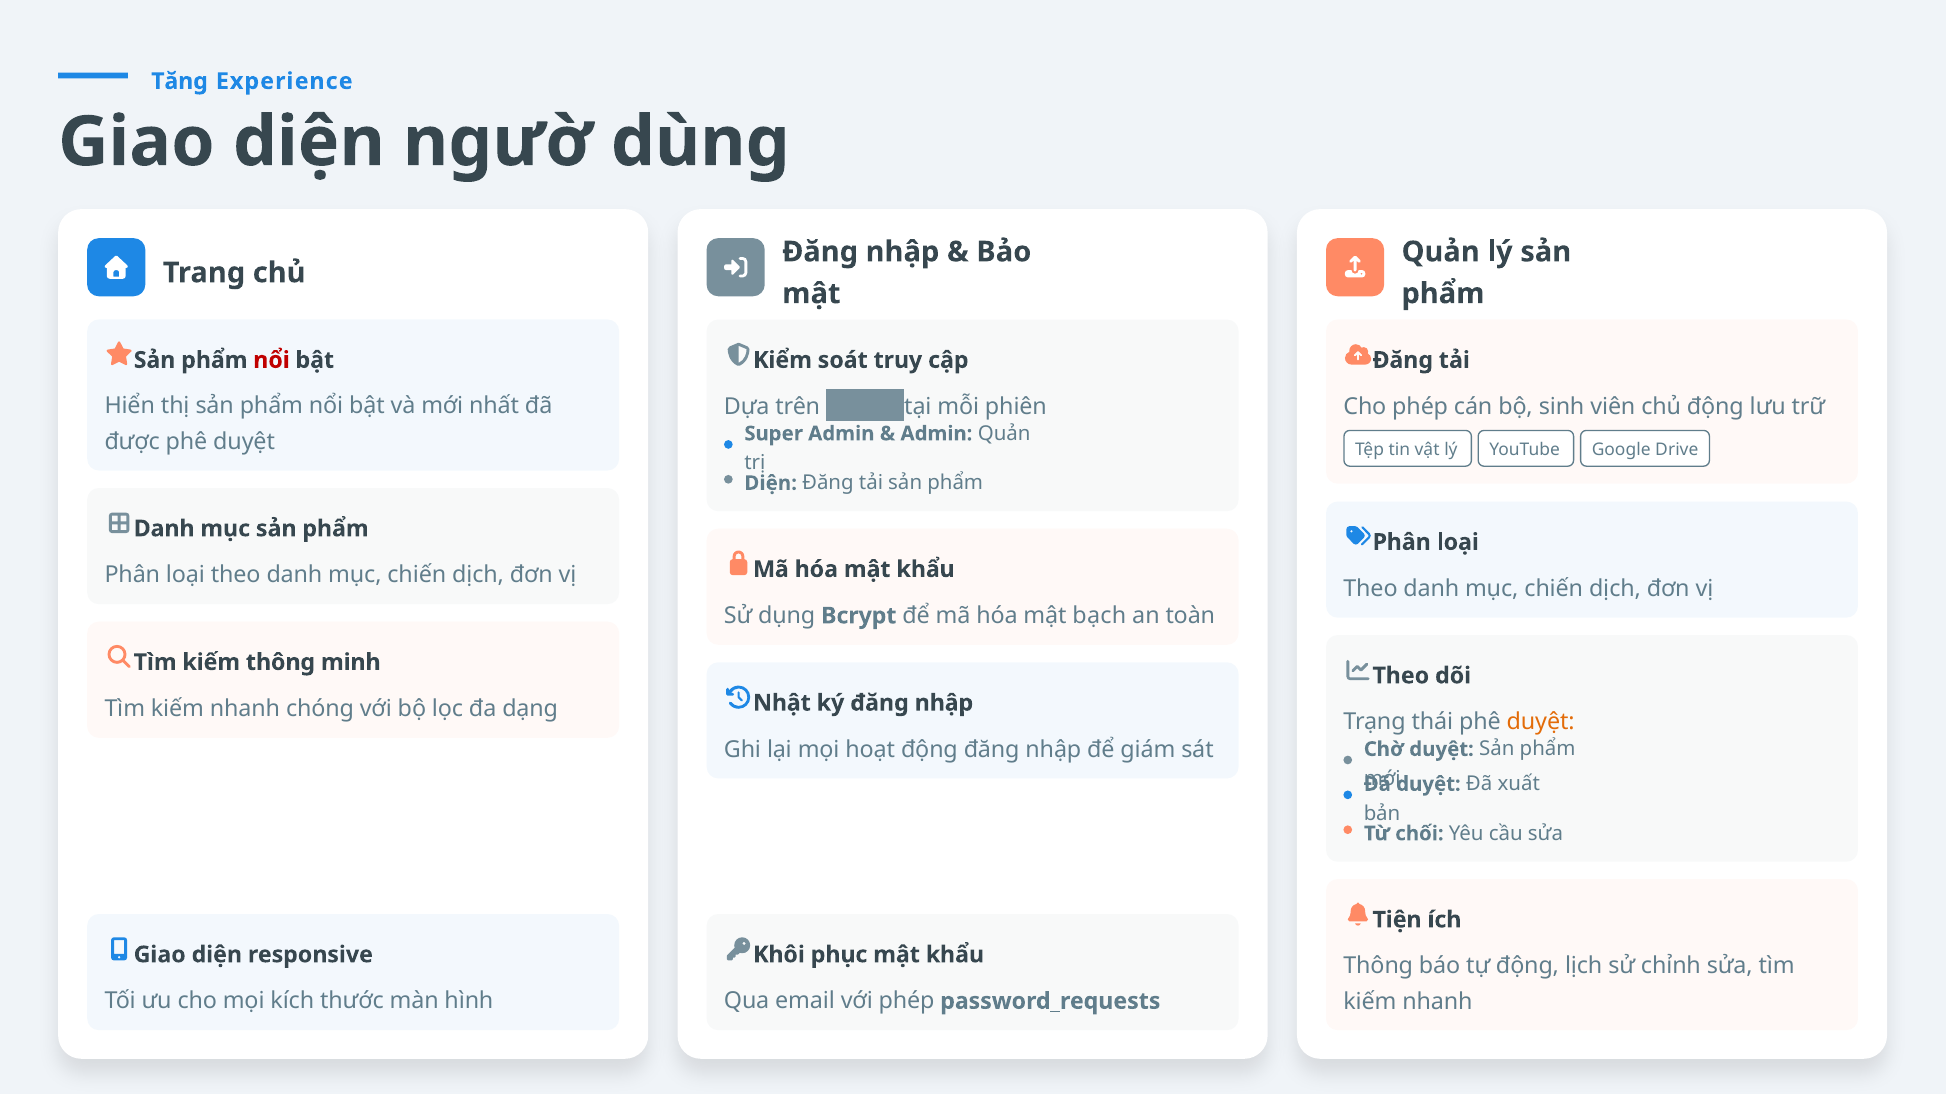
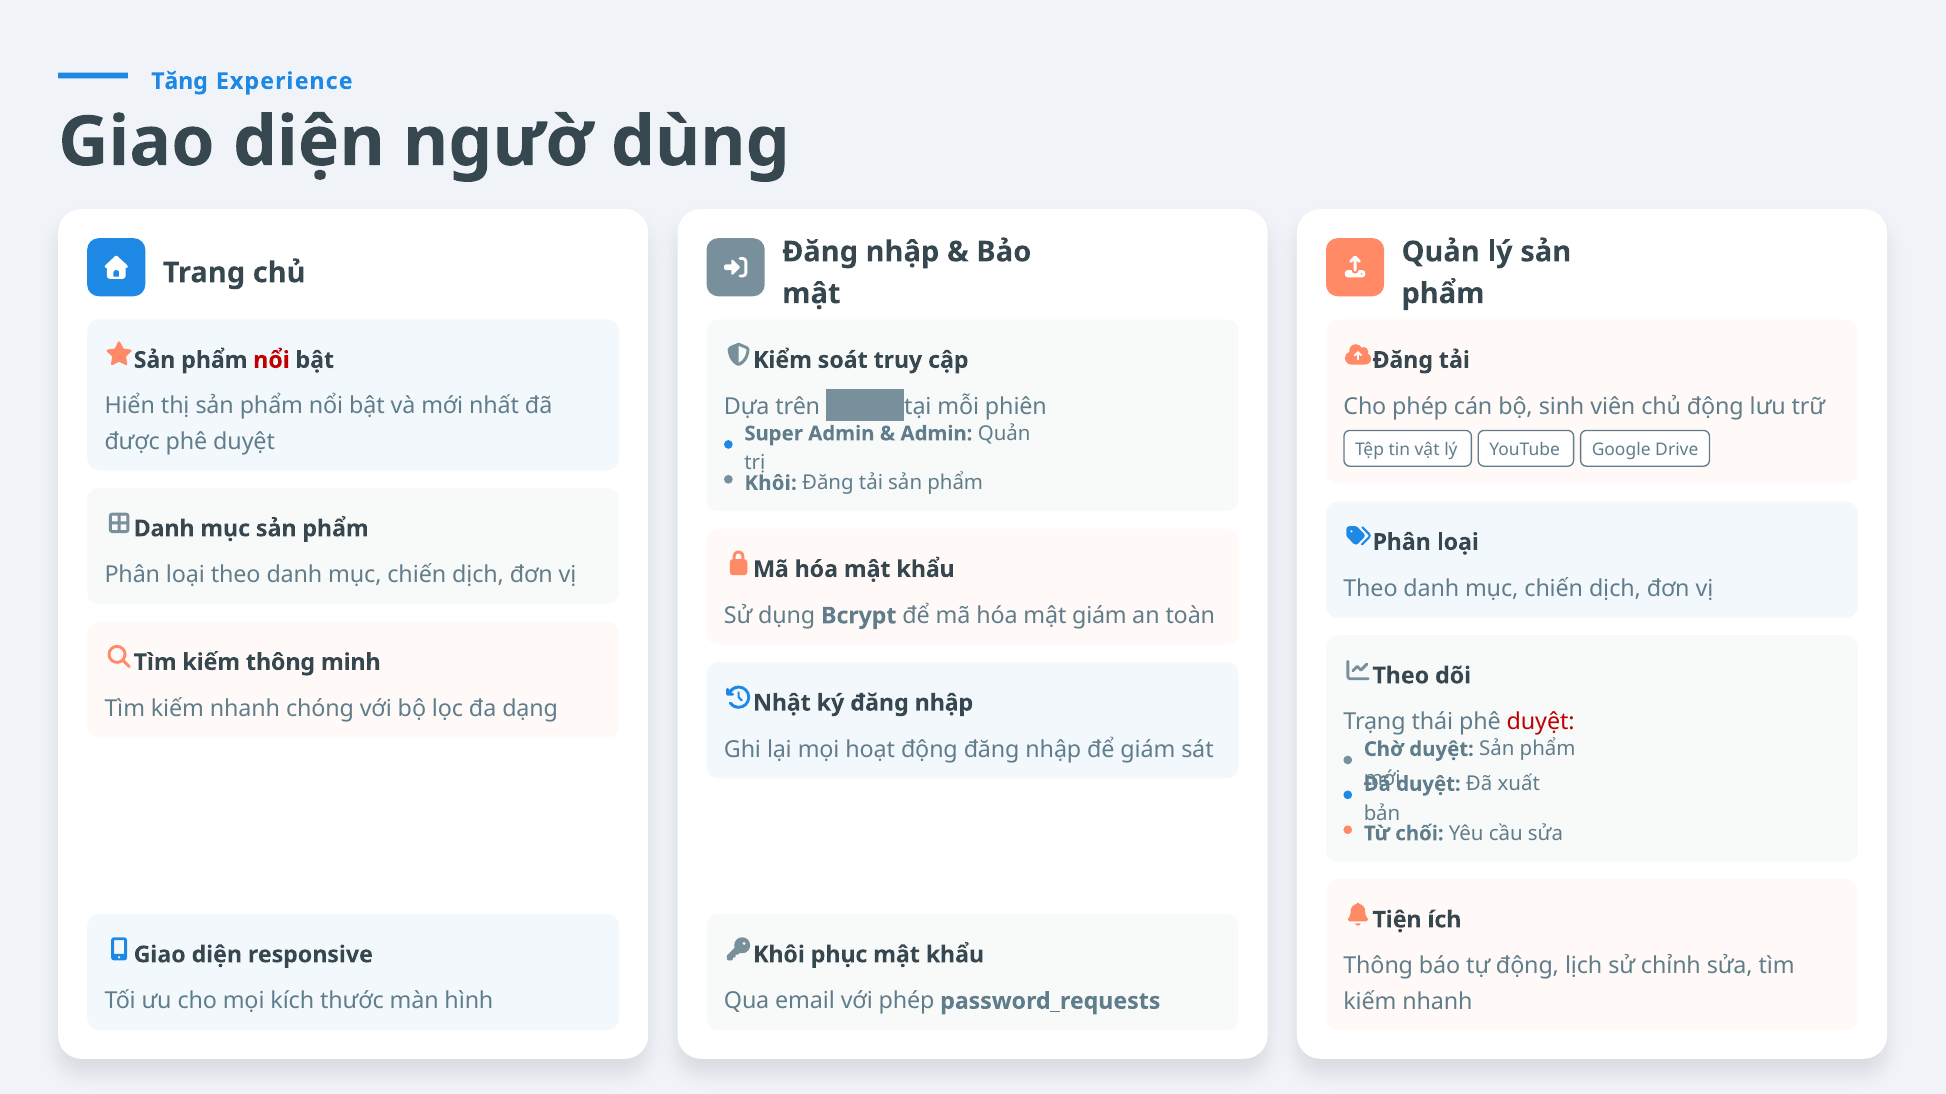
Diện: Diện -> Khôi (771, 483)
mật bạch: bạch -> giám (1100, 616)
duyệt colour: orange -> red (1541, 723)
